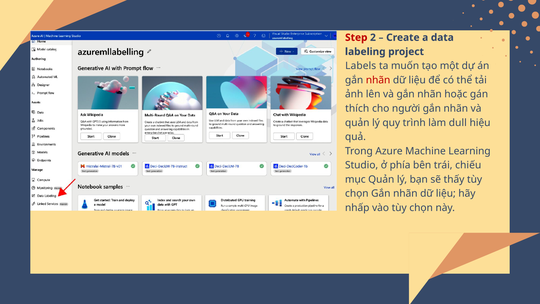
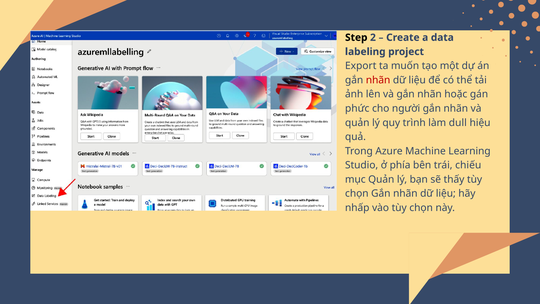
Step colour: red -> black (356, 37)
Labels: Labels -> Export (361, 66)
thích: thích -> phức (357, 108)
